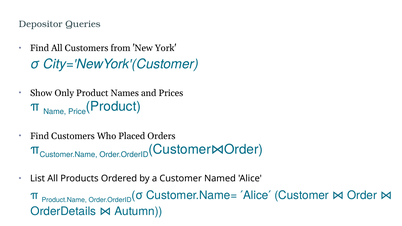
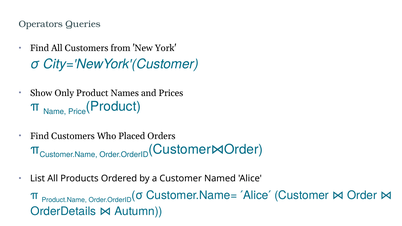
Depositor: Depositor -> Operators (41, 24)
